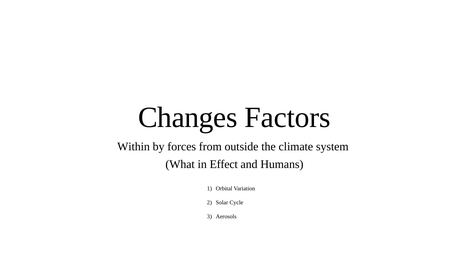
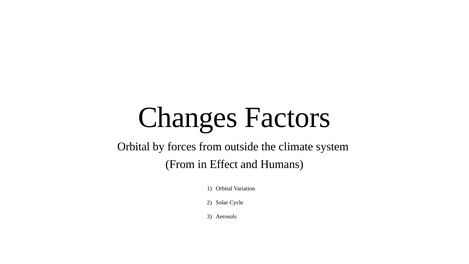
Within: Within -> Orbital (134, 147)
What: What -> From (180, 164)
